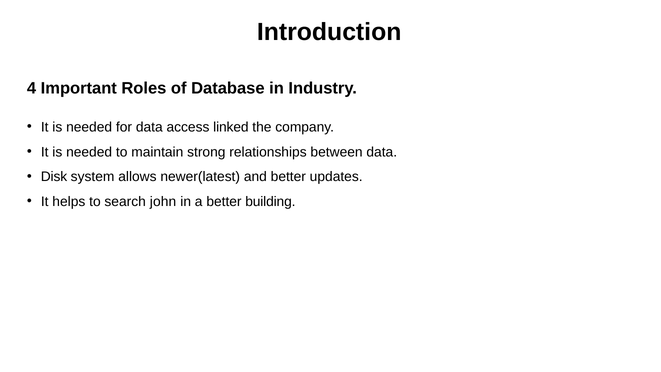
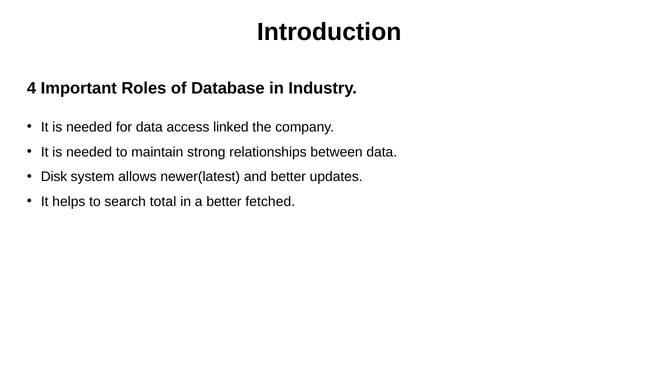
john: john -> total (163, 201)
building: building -> fetched (270, 201)
